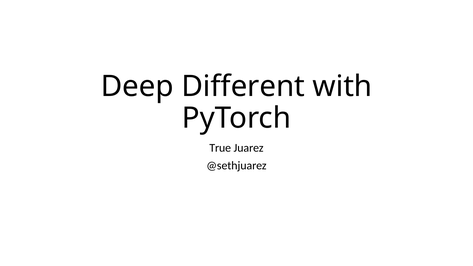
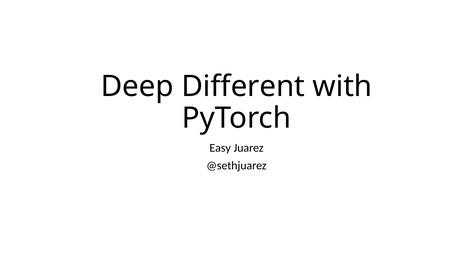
True: True -> Easy (220, 148)
